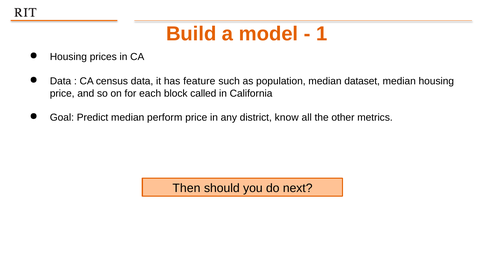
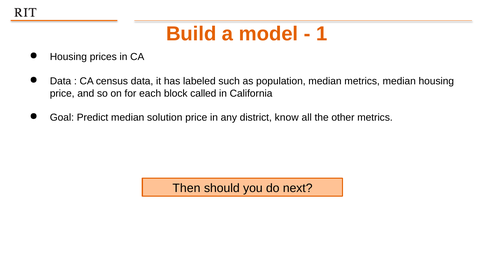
feature: feature -> labeled (199, 81)
median dataset: dataset -> metrics (362, 81)
perform: perform -> solution (165, 118)
